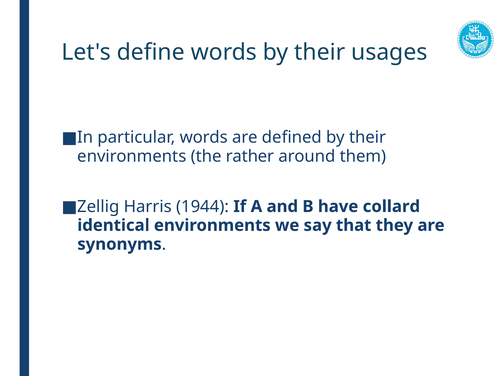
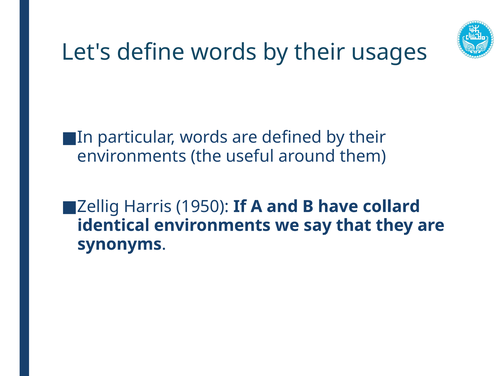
rather: rather -> useful (250, 156)
1944: 1944 -> 1950 (203, 207)
